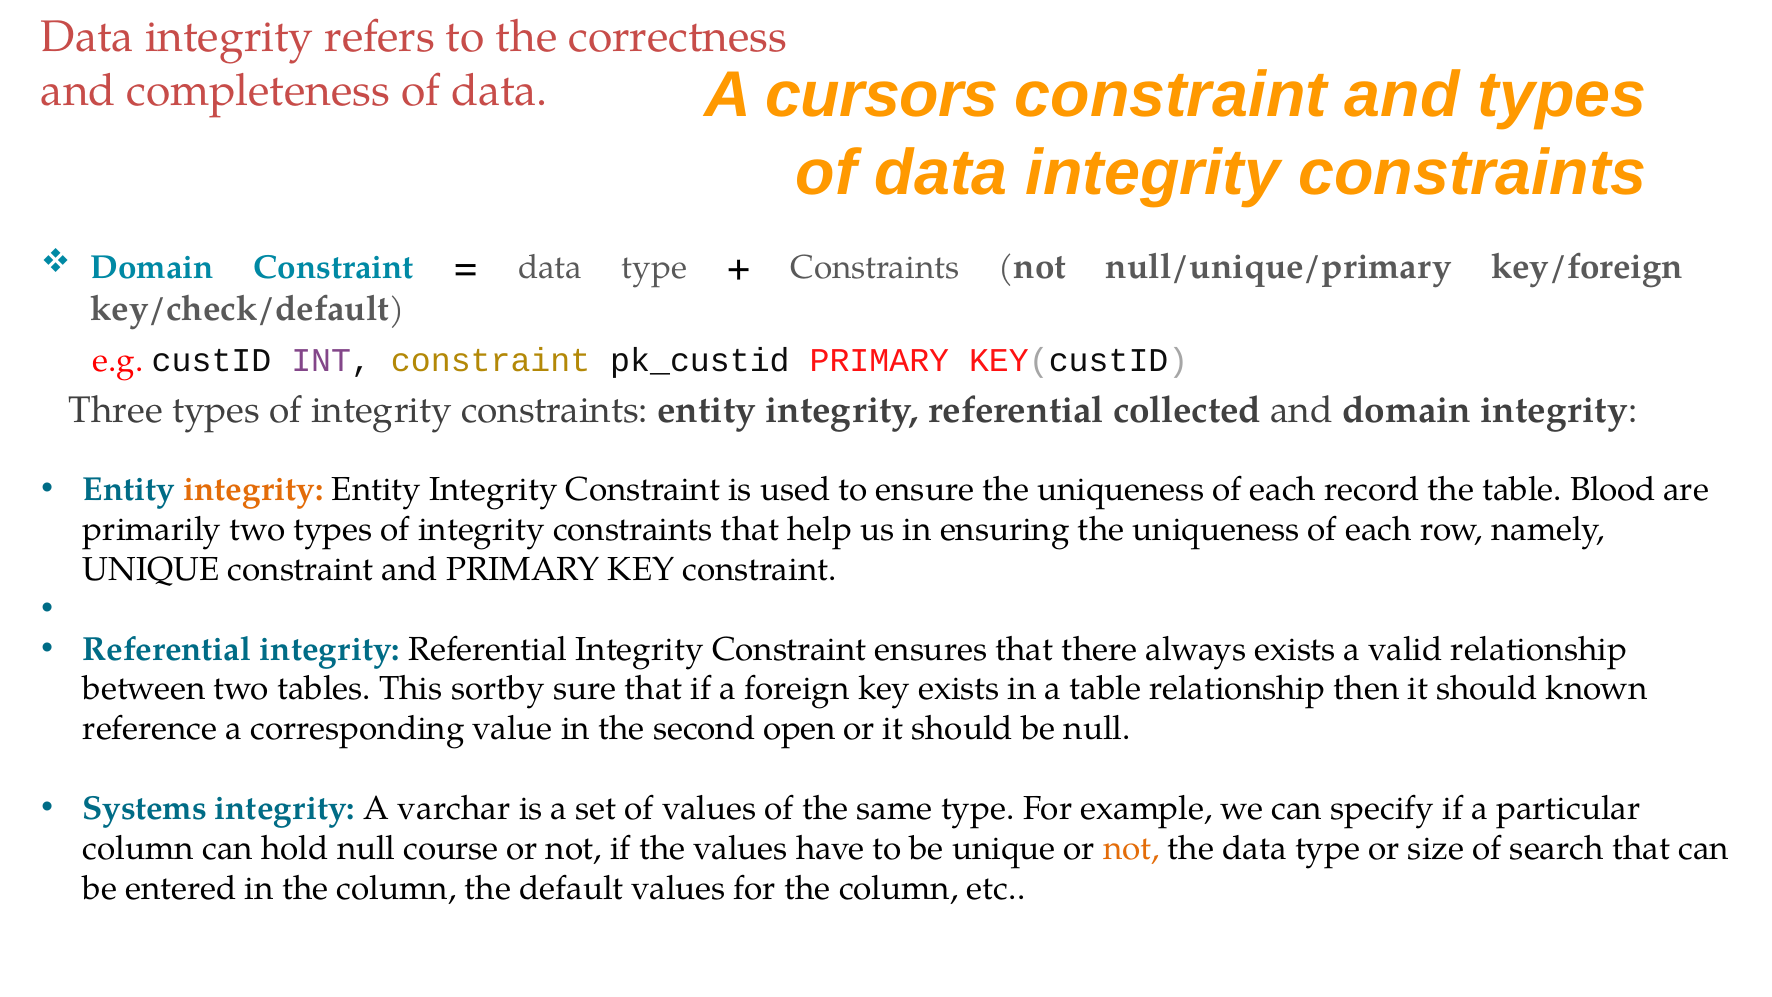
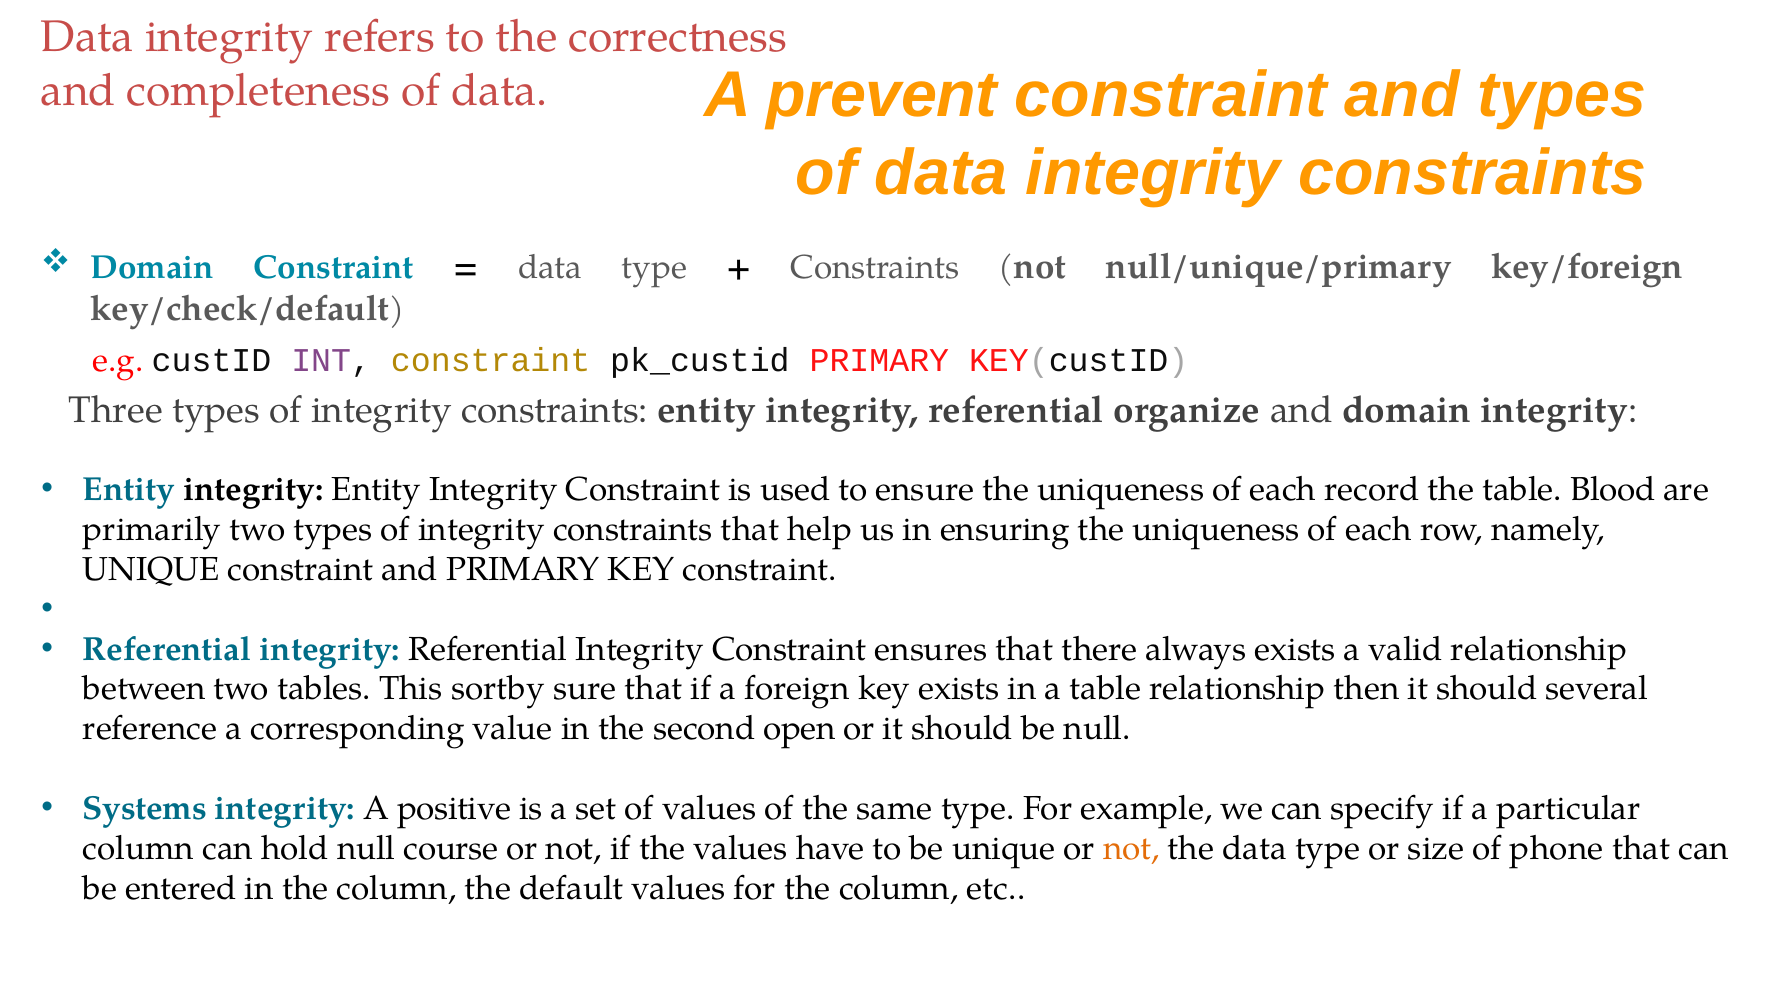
cursors: cursors -> prevent (882, 96)
collected: collected -> organize (1187, 410)
integrity colour: orange -> black (253, 489)
known: known -> several (1597, 689)
varchar: varchar -> positive (454, 808)
search: search -> phone (1557, 848)
